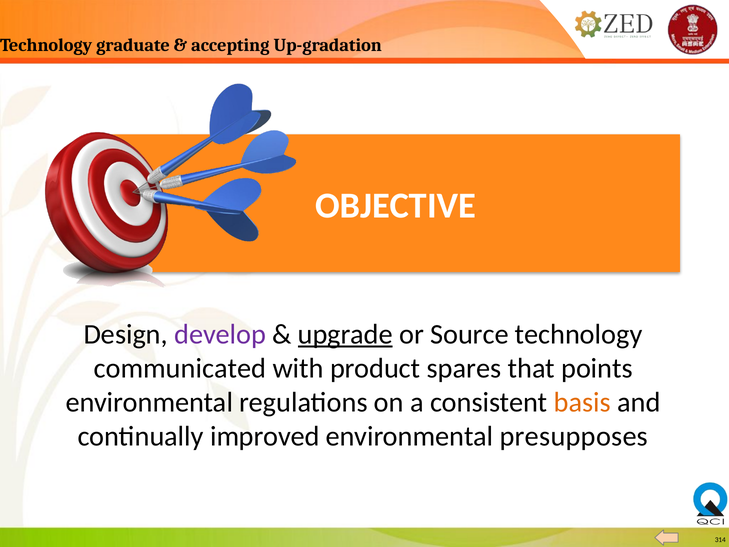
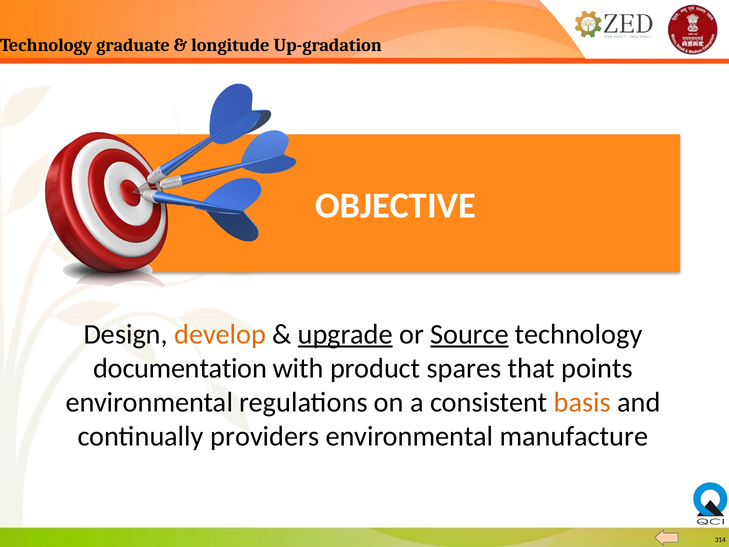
accepting: accepting -> longitude (230, 45)
develop colour: purple -> orange (220, 334)
Source underline: none -> present (469, 334)
communicated: communicated -> documentation (180, 368)
improved: improved -> providers (265, 436)
presupposes: presupposes -> manufacture (574, 436)
